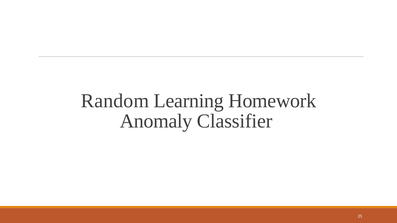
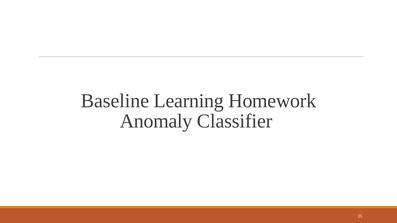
Random: Random -> Baseline (115, 101)
